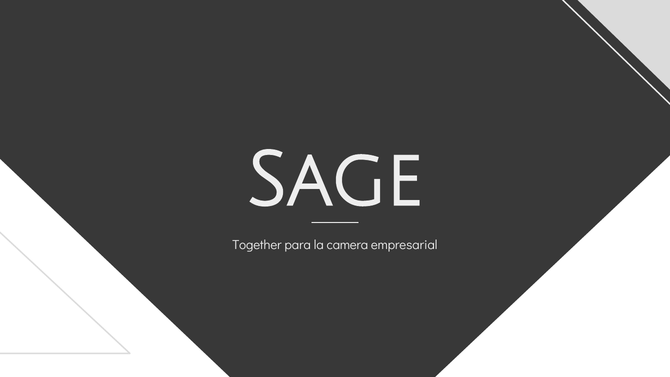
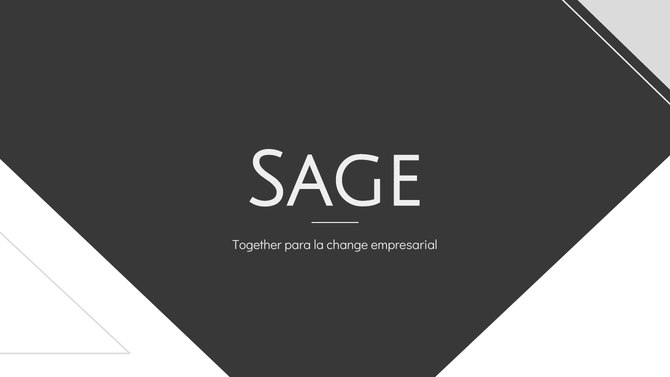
camera: camera -> change (347, 245)
